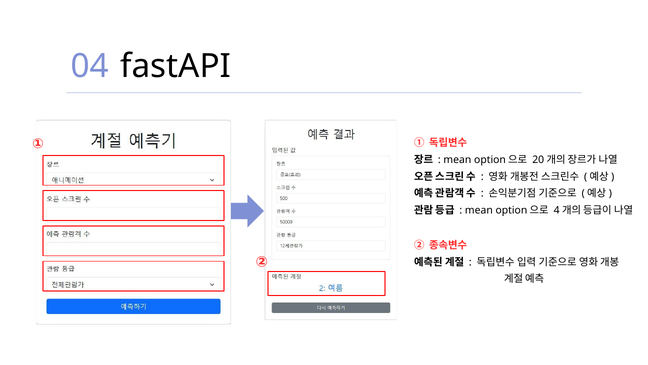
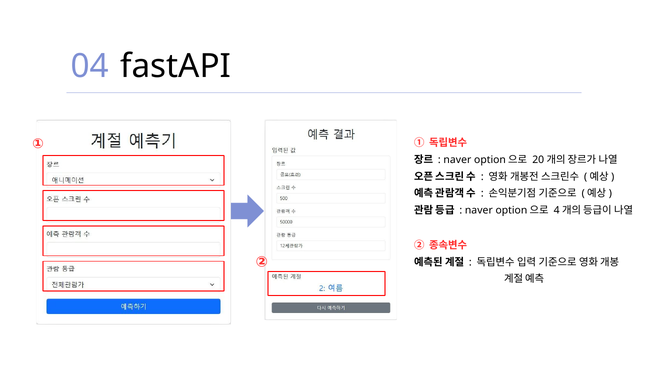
mean: mean -> naver (457, 160)
mean: mean -> naver (479, 210)
